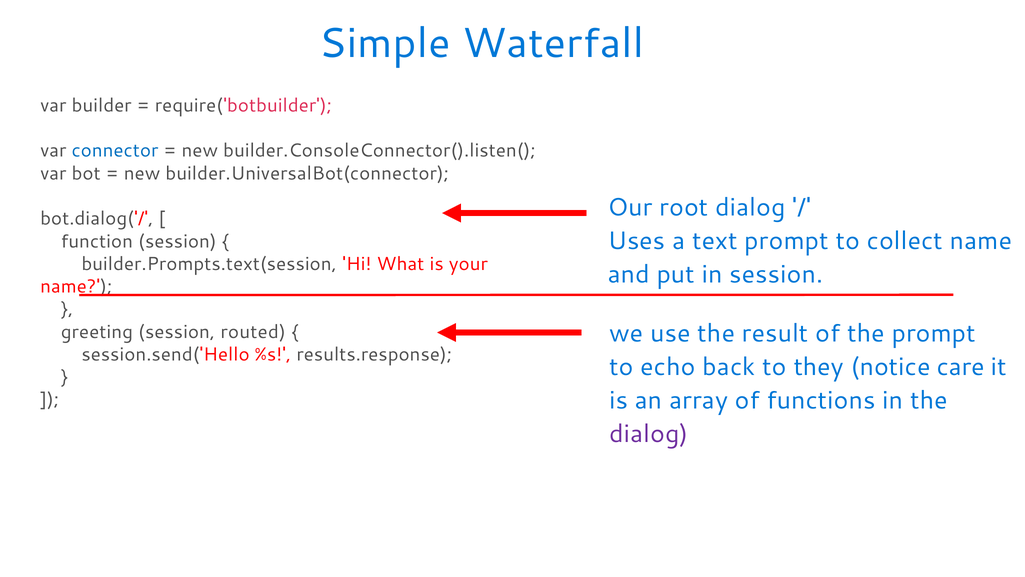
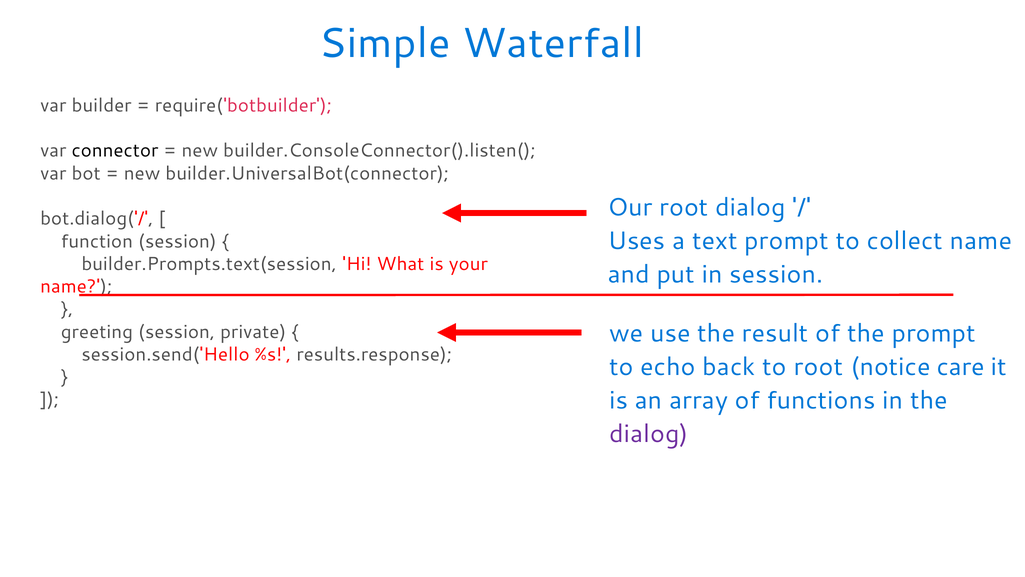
connector colour: blue -> black (115, 151)
routed: routed -> private (253, 331)
to they: they -> root (819, 367)
